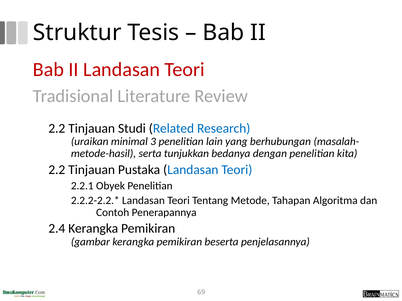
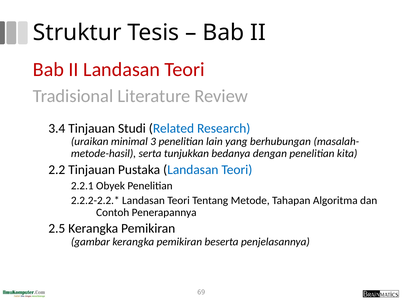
2.2: 2.2 -> 3.4 (57, 129)
2.4: 2.4 -> 2.5 (57, 229)
